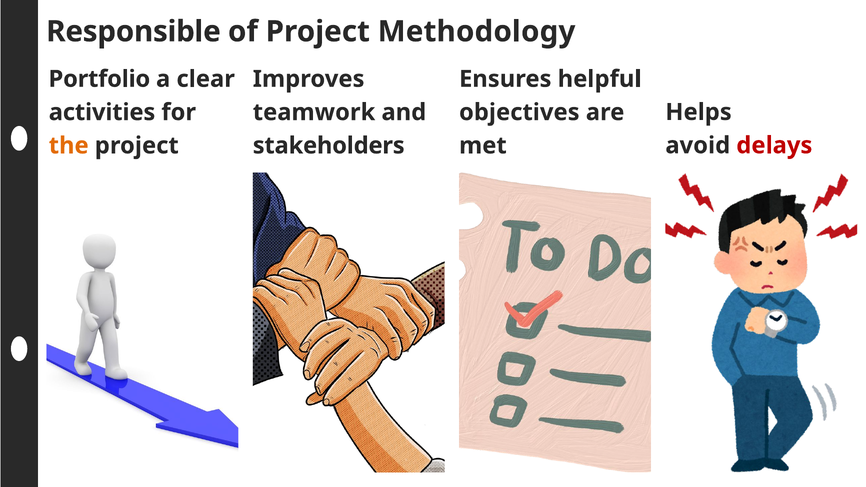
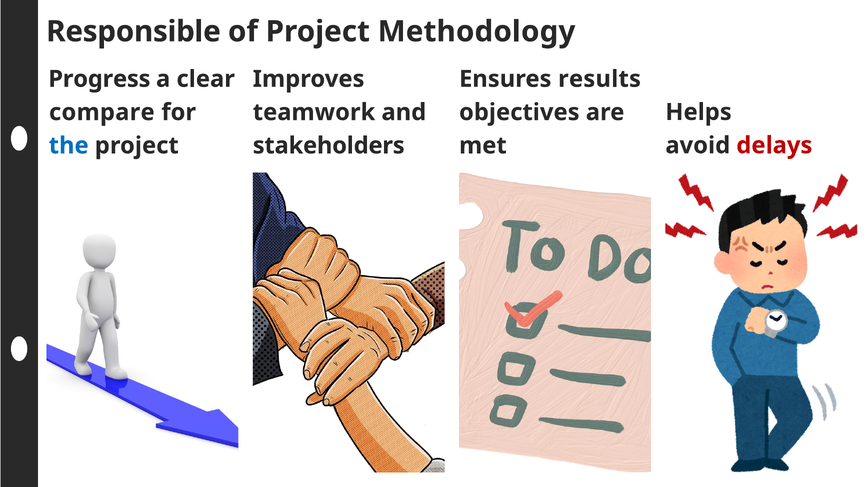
Portfolio: Portfolio -> Progress (99, 79)
helpful: helpful -> results (600, 79)
activities: activities -> compare (102, 112)
the colour: orange -> blue (69, 146)
